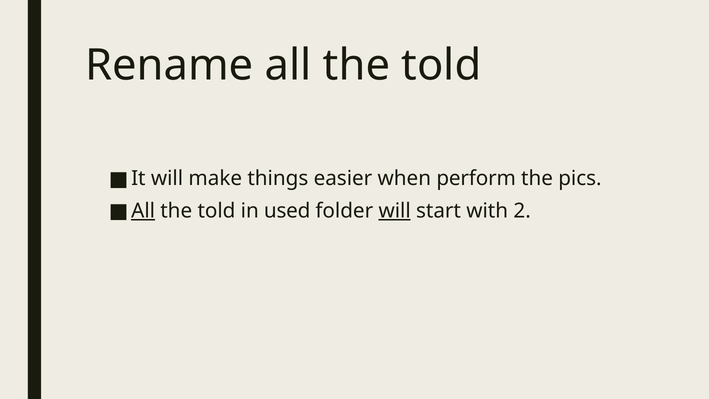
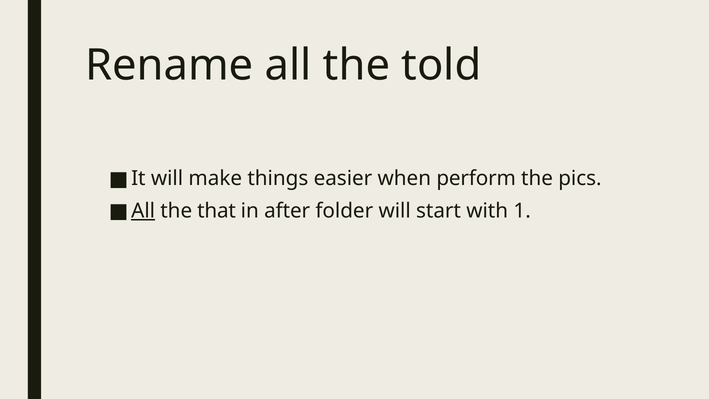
told: told -> that (217, 211)
used: used -> after (287, 211)
will underline: present -> none (395, 211)
2: 2 -> 1 (522, 211)
